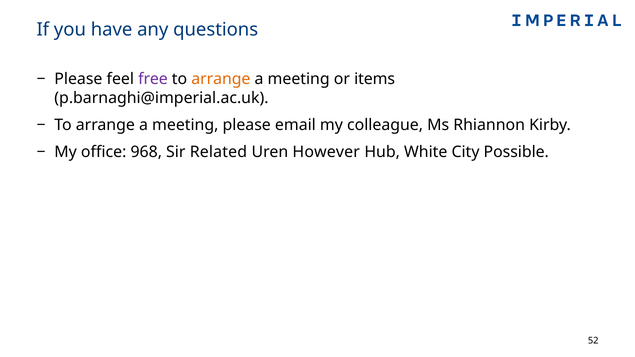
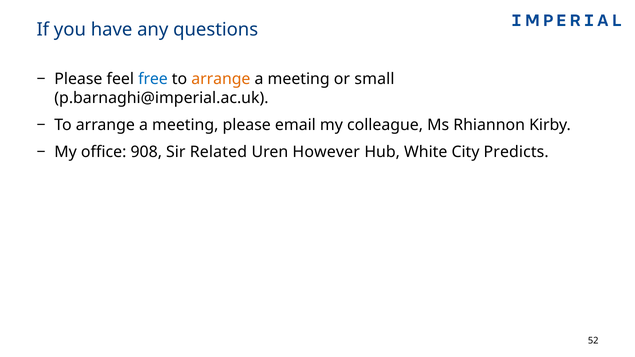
free colour: purple -> blue (153, 79)
items: items -> small (374, 79)
968: 968 -> 908 (146, 152)
Possible: Possible -> Predicts (516, 152)
